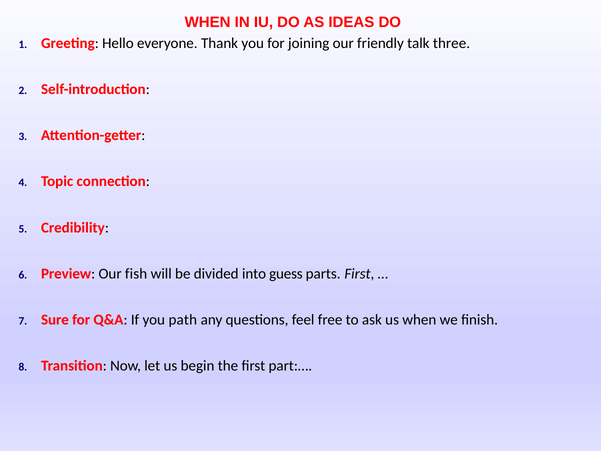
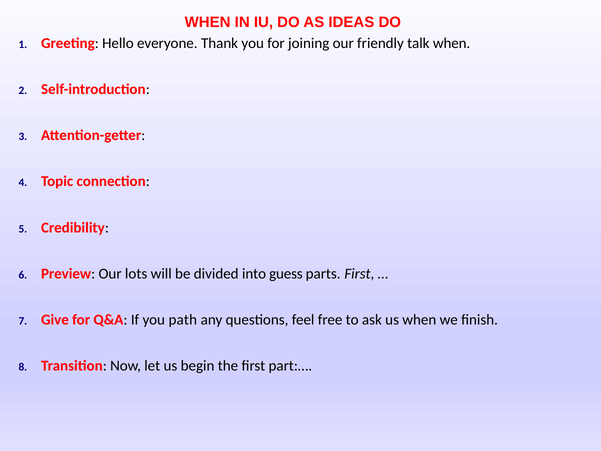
talk three: three -> when (452, 43)
fish: fish -> lots (136, 274)
Sure: Sure -> Give (55, 320)
